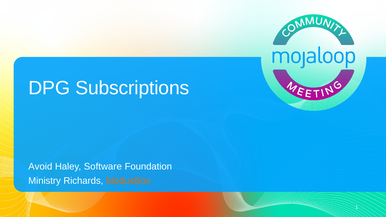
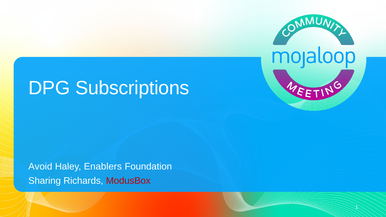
Software: Software -> Enablers (103, 167)
Ministry: Ministry -> Sharing (45, 181)
ModusBox colour: orange -> red (128, 181)
